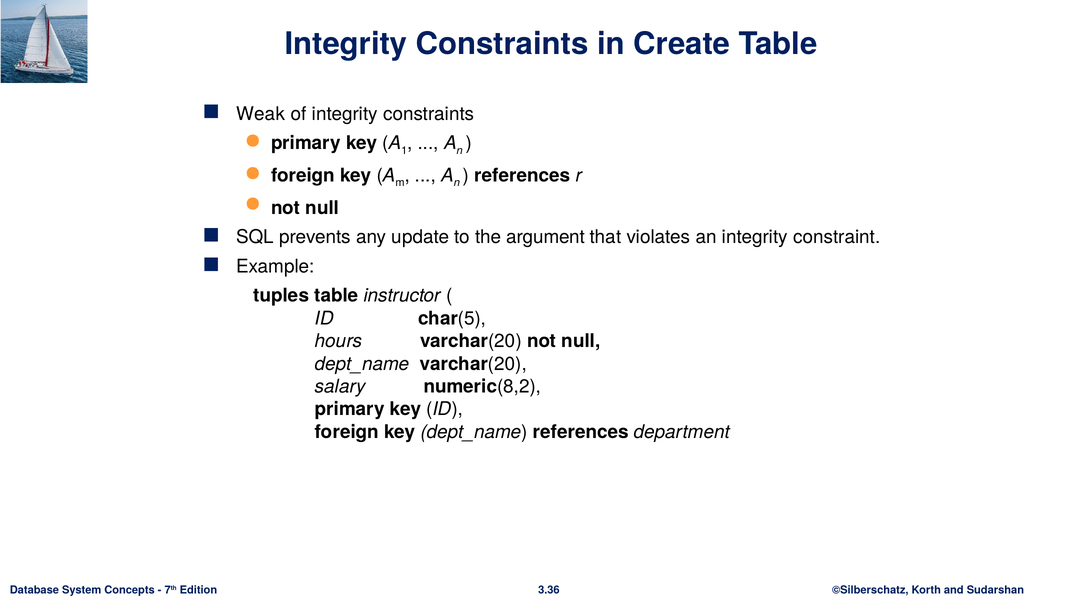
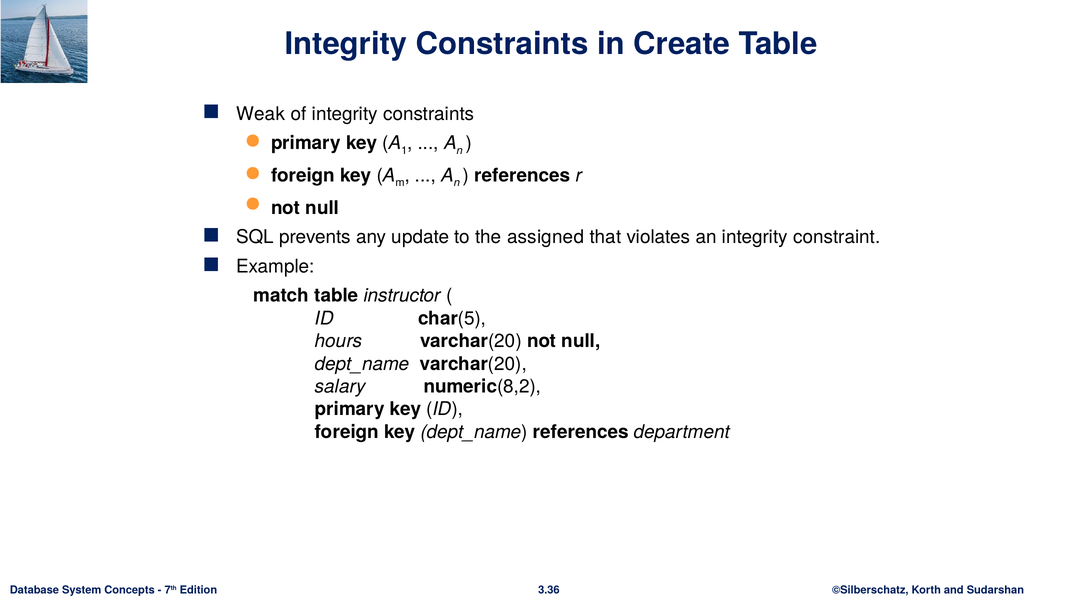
argument: argument -> assigned (546, 237)
tuples: tuples -> match (281, 296)
